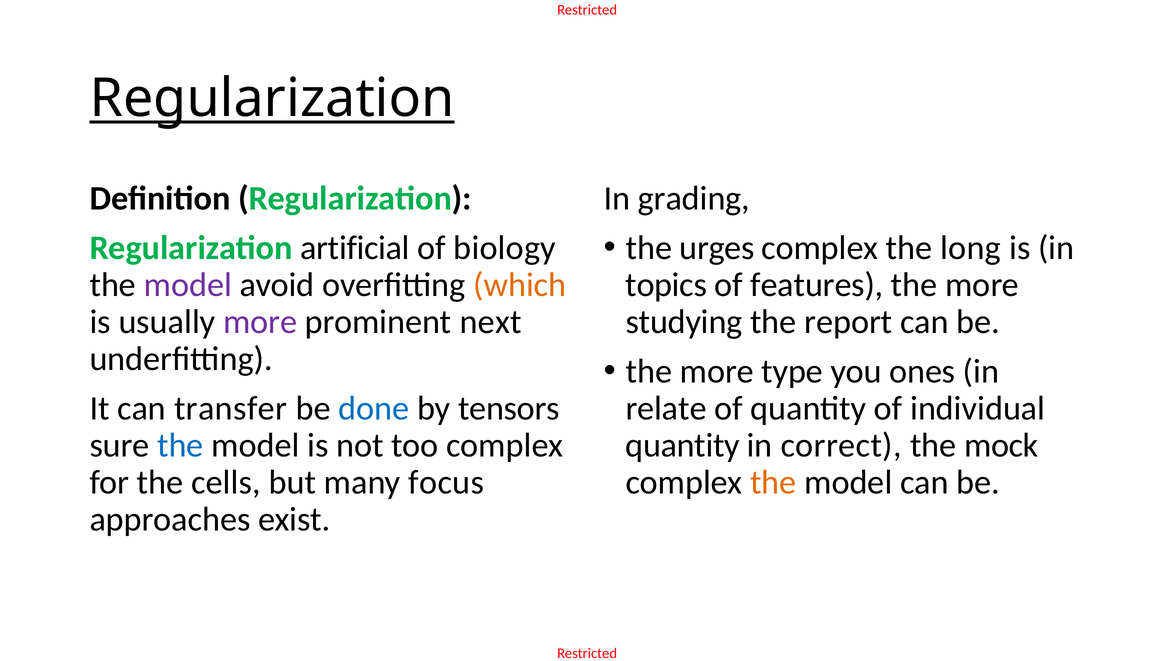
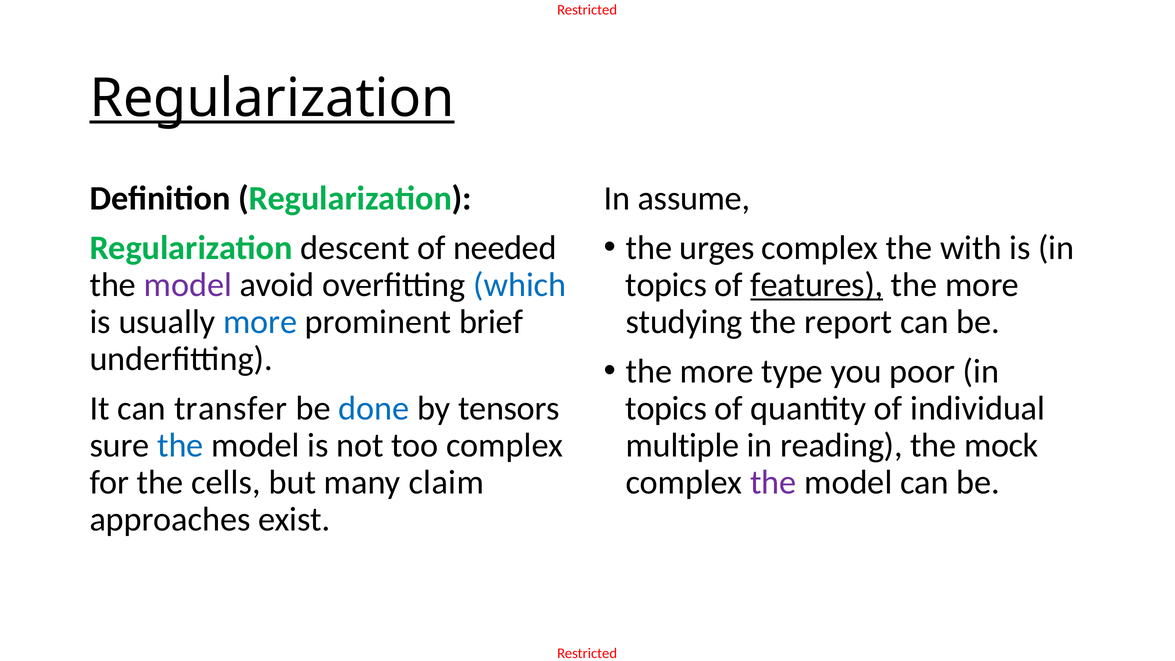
grading: grading -> assume (694, 199)
long: long -> with (971, 248)
artificial: artificial -> descent (355, 248)
biology: biology -> needed (505, 248)
which colour: orange -> blue (520, 285)
features underline: none -> present (817, 285)
more colour: purple -> blue (260, 322)
next: next -> brief (491, 322)
ones: ones -> poor (922, 371)
relate: relate -> topics (666, 408)
quantity: quantity -> multiple (682, 445)
correct: correct -> reading (841, 445)
focus: focus -> claim (446, 482)
the colour: orange -> purple (773, 482)
